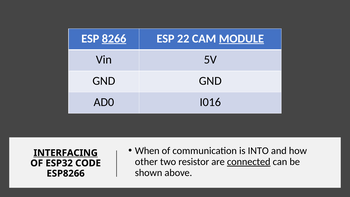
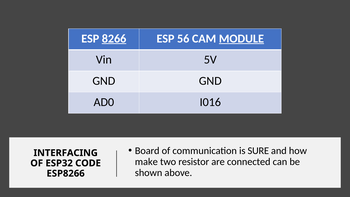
22: 22 -> 56 (183, 39)
When: When -> Board (147, 151)
INTO: INTO -> SURE (258, 151)
INTERFACING underline: present -> none (66, 153)
other: other -> make (146, 162)
connected underline: present -> none (249, 162)
